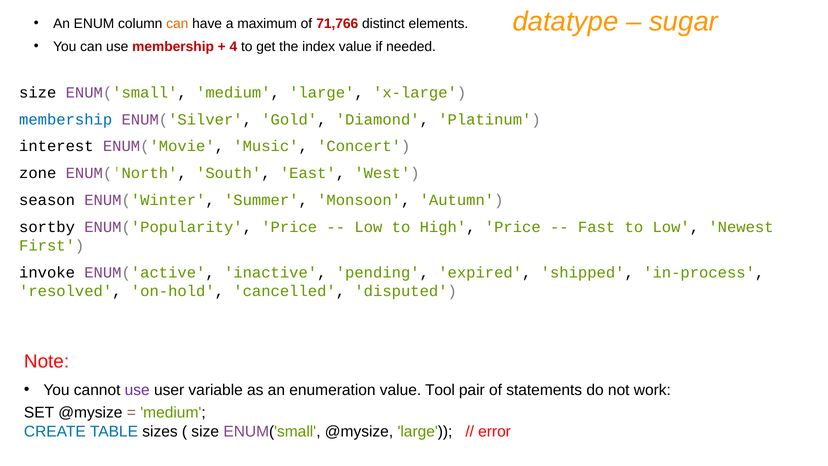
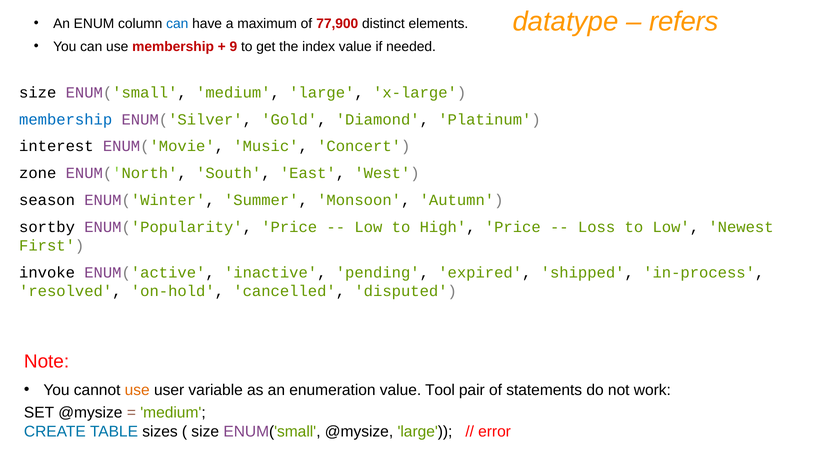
sugar: sugar -> refers (684, 22)
can colour: orange -> blue (177, 24)
71,766: 71,766 -> 77,900 (337, 24)
4: 4 -> 9 (233, 46)
Fast: Fast -> Loss (597, 227)
use colour: purple -> orange (137, 390)
